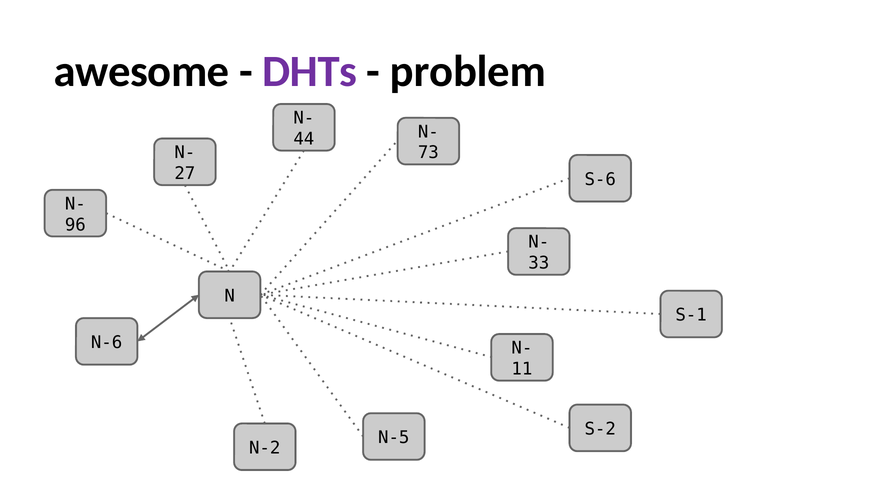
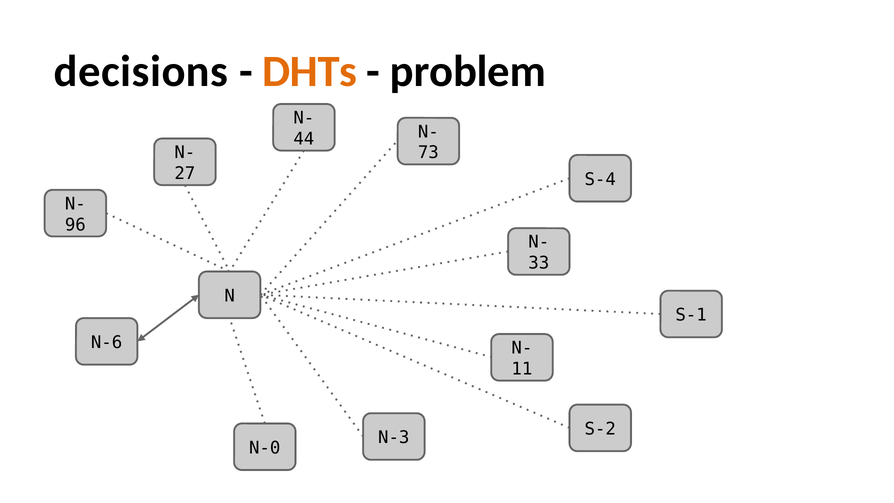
awesome: awesome -> decisions (141, 71)
DHTs colour: purple -> orange (310, 71)
S-6: S-6 -> S-4 (600, 179)
N-5: N-5 -> N-3 (394, 438)
N-2: N-2 -> N-0 (265, 448)
